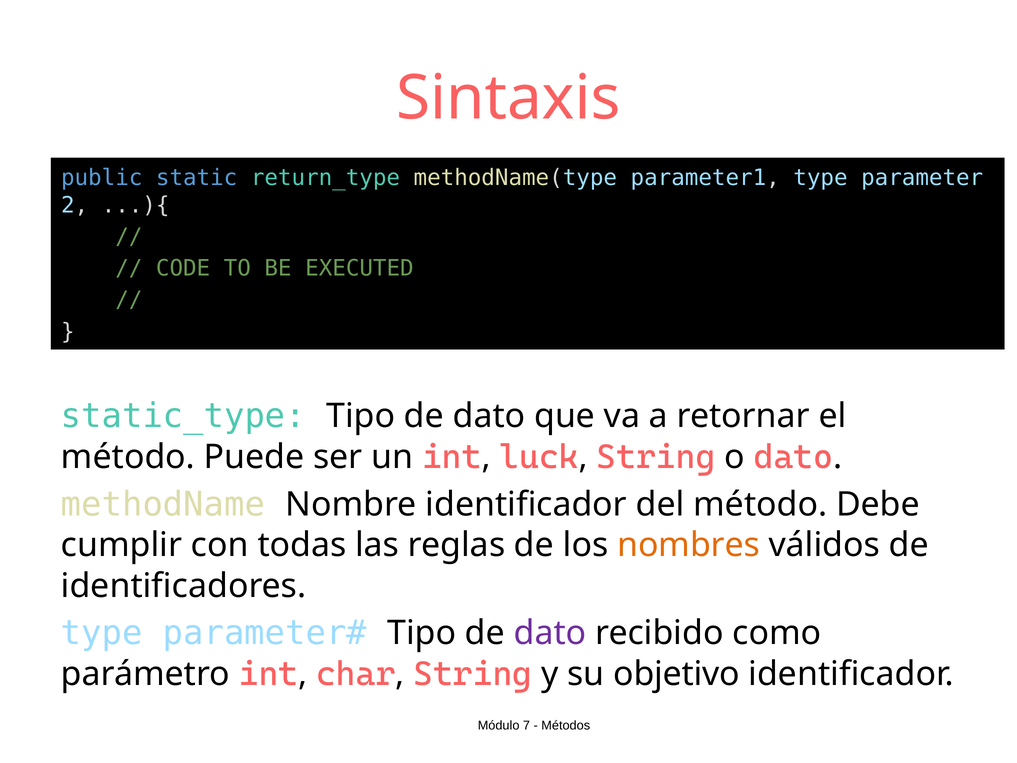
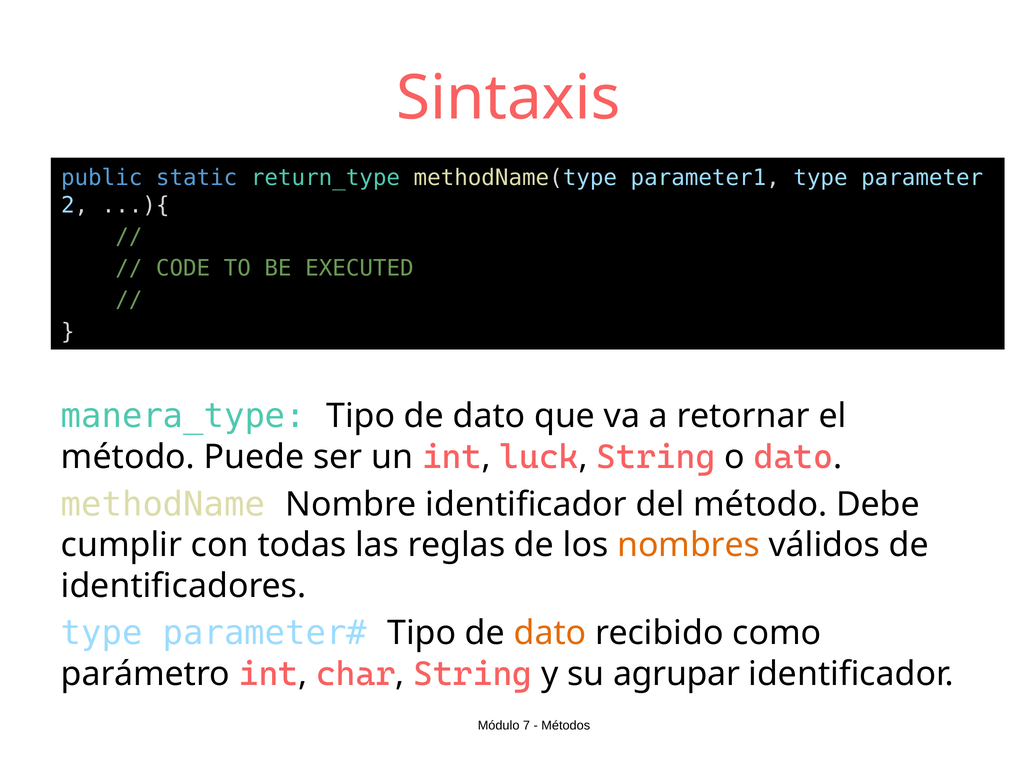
static_type: static_type -> manera_type (183, 416)
dato colour: purple -> orange (550, 633)
objetivo: objetivo -> agrupar (677, 674)
